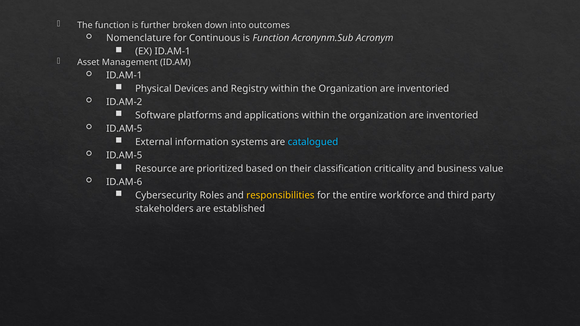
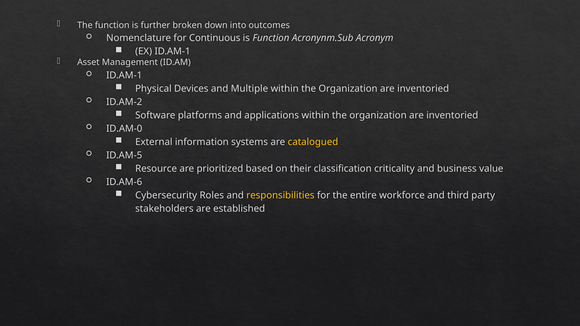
Registry: Registry -> Multiple (249, 89)
ID.AM-5: ID.AM-5 -> ID.AM-0 (124, 129)
catalogued colour: light blue -> yellow (313, 142)
